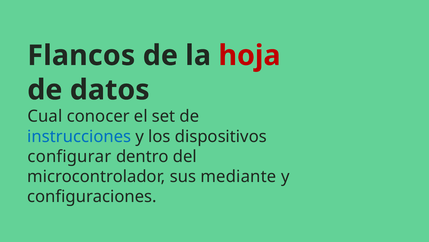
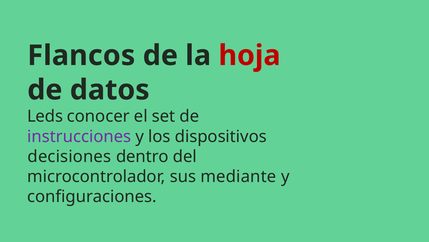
Cual: Cual -> Leds (45, 116)
instrucciones colour: blue -> purple (79, 136)
configurar: configurar -> decisiones (69, 156)
